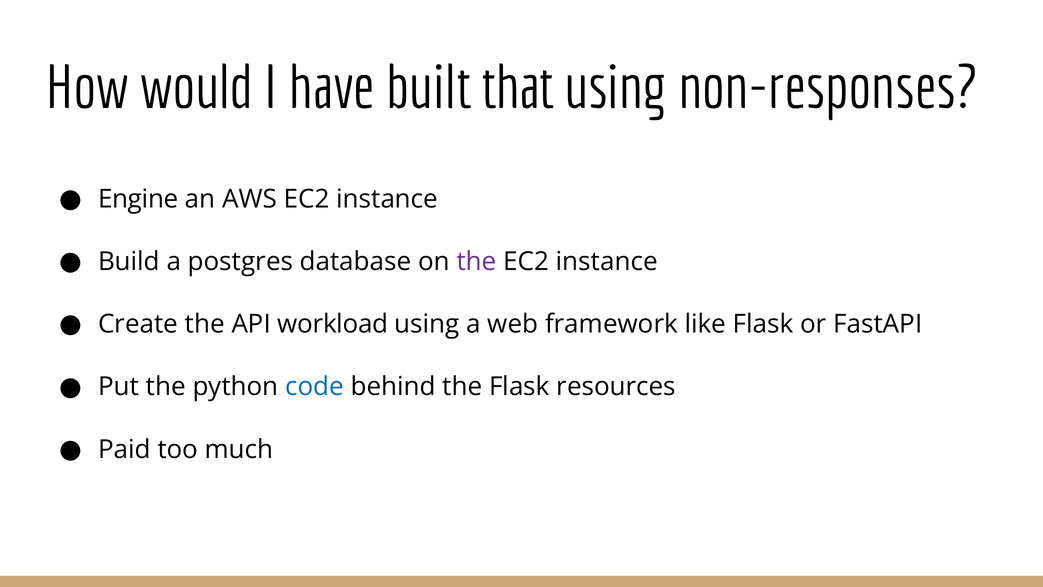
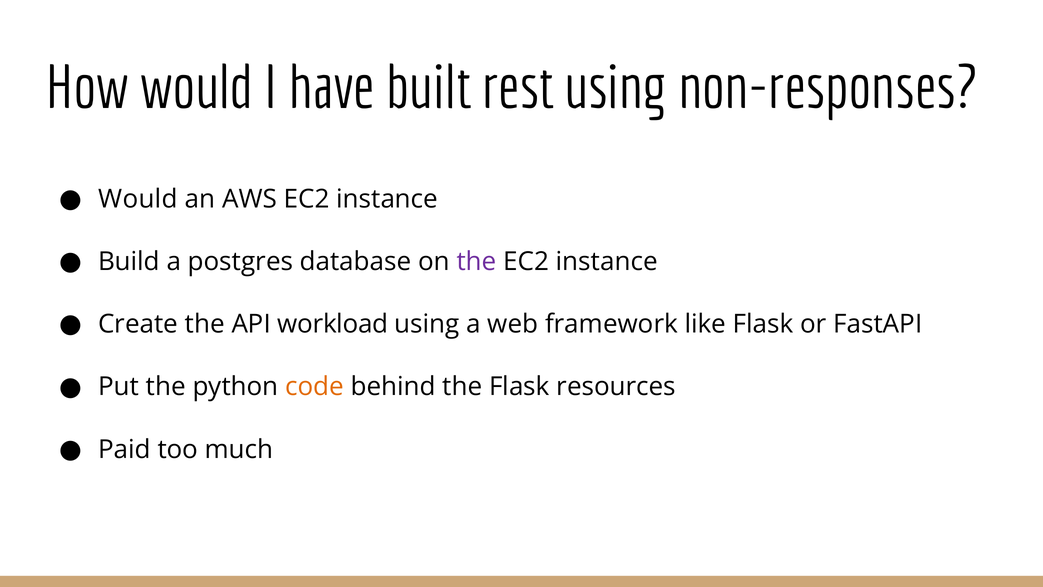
that: that -> rest (518, 88)
Engine: Engine -> Would (138, 199)
code colour: blue -> orange (314, 387)
